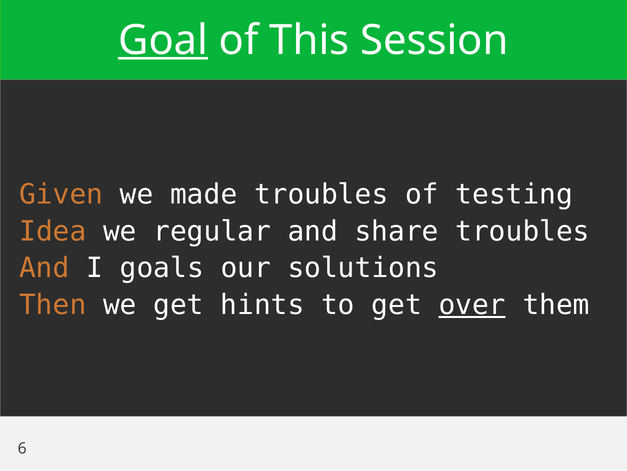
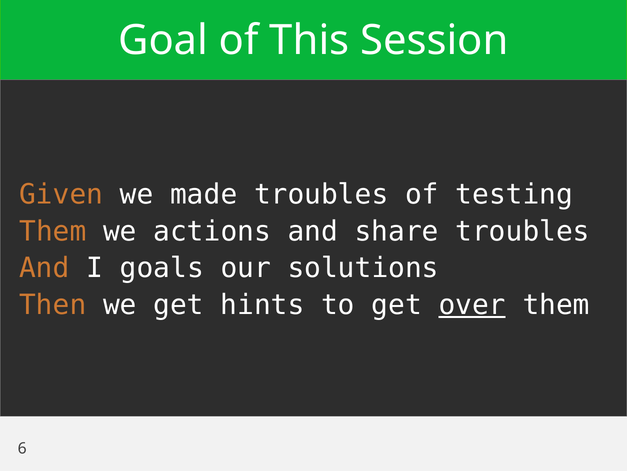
Goal underline: present -> none (163, 40)
Idea: Idea -> Them (53, 231)
regular: regular -> actions (212, 231)
